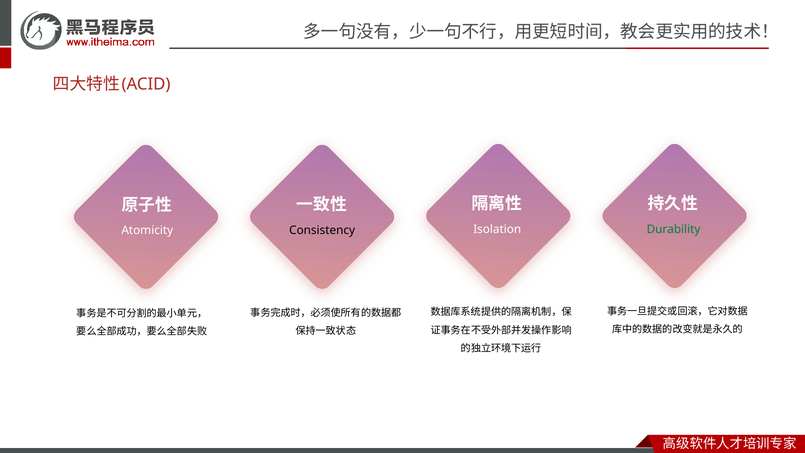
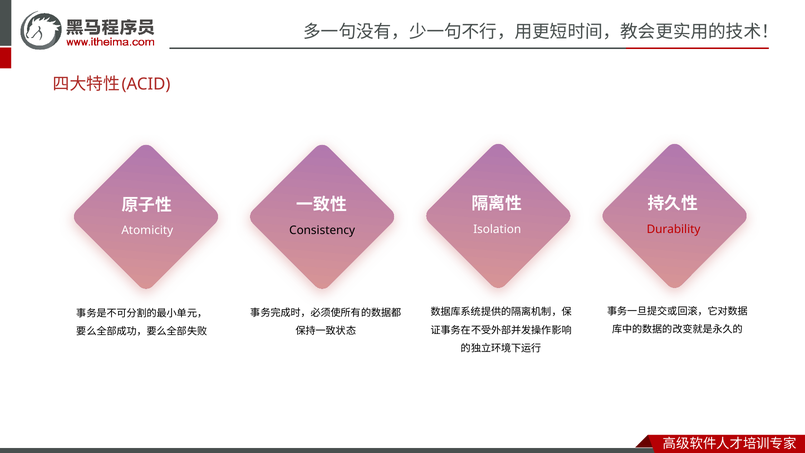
Durability colour: green -> red (674, 229)
